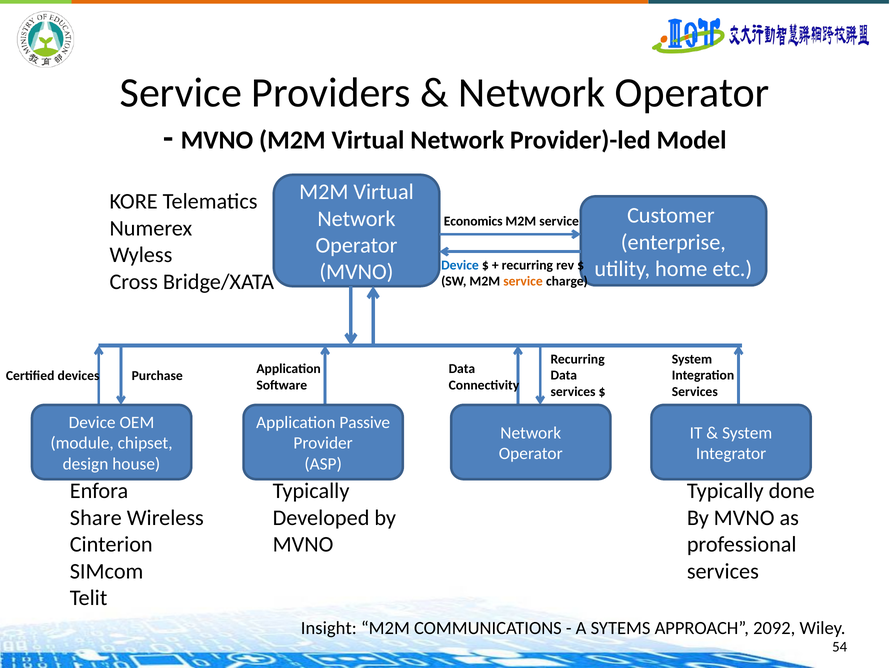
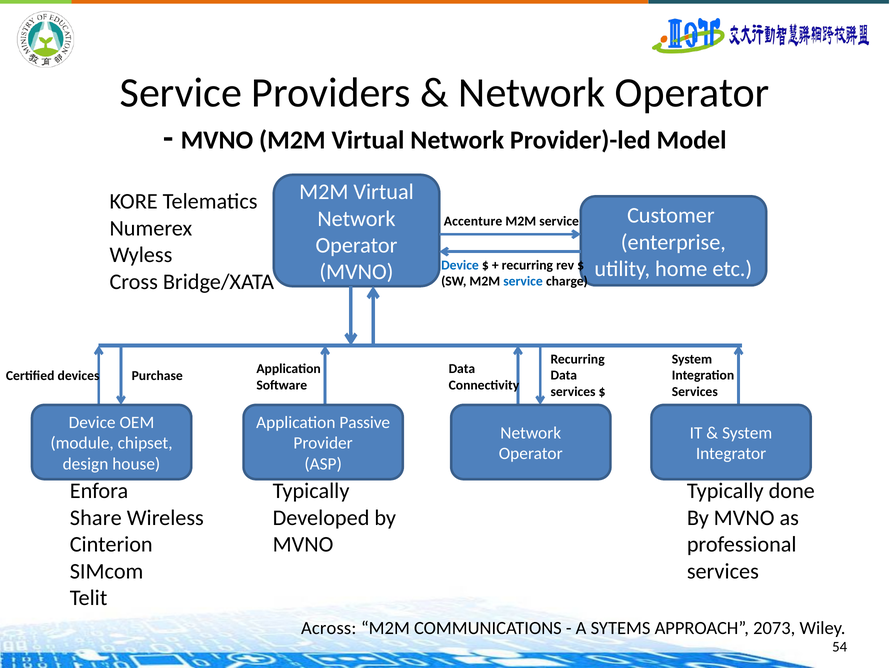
Economics: Economics -> Accenture (473, 221)
service colour: orange -> blue (523, 281)
Insight: Insight -> Across (329, 628)
2092: 2092 -> 2073 (774, 628)
